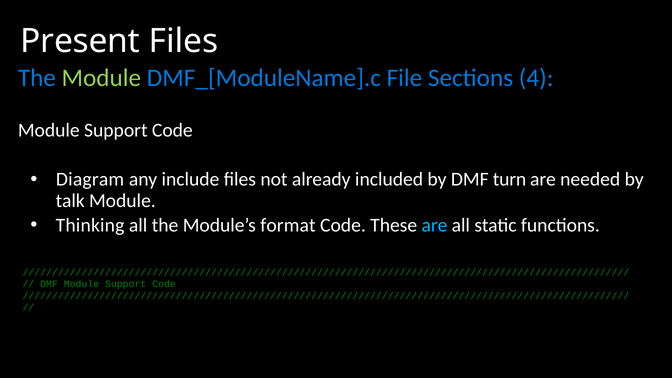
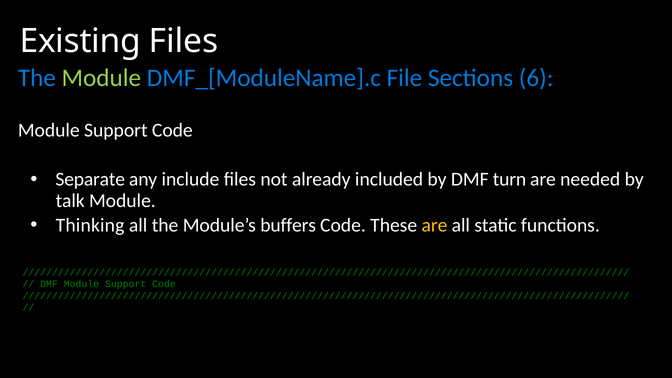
Present: Present -> Existing (80, 41)
4: 4 -> 6 (536, 78)
Diagram: Diagram -> Separate (90, 179)
format: format -> buffers (288, 225)
are colour: light blue -> yellow (434, 225)
